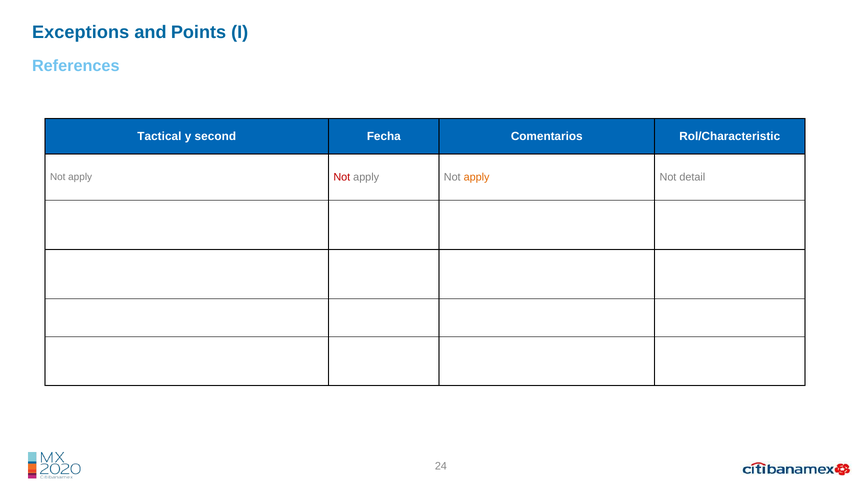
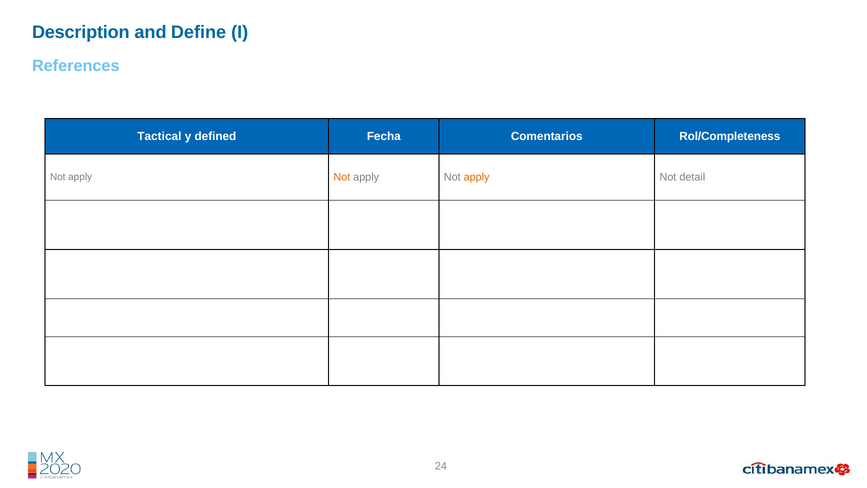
Exceptions: Exceptions -> Description (81, 32)
Points: Points -> Define (199, 32)
second: second -> defined (215, 136)
Rol/Characteristic: Rol/Characteristic -> Rol/Completeness (730, 136)
Not colour: red -> orange (342, 177)
